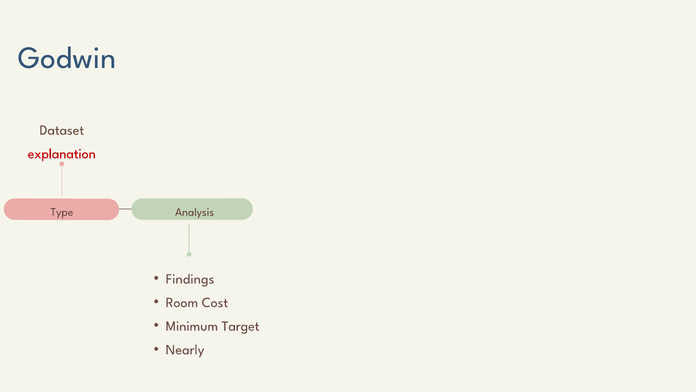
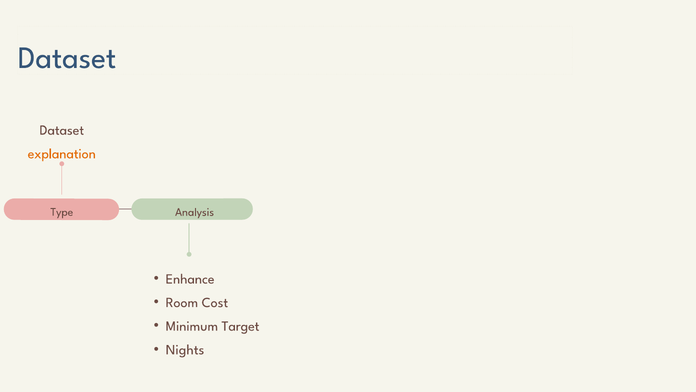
Godwin: Godwin -> Dataset (67, 58)
explanation colour: red -> orange (62, 153)
Findings: Findings -> Enhance (190, 279)
Nearly: Nearly -> Nights (185, 349)
